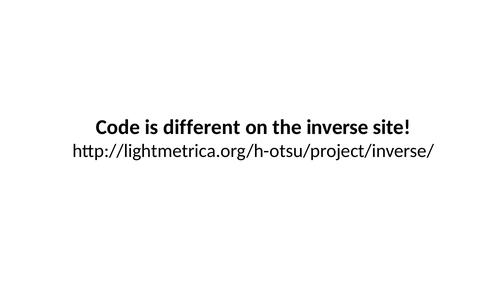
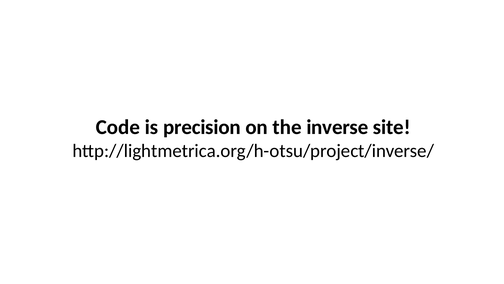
different: different -> precision (202, 127)
